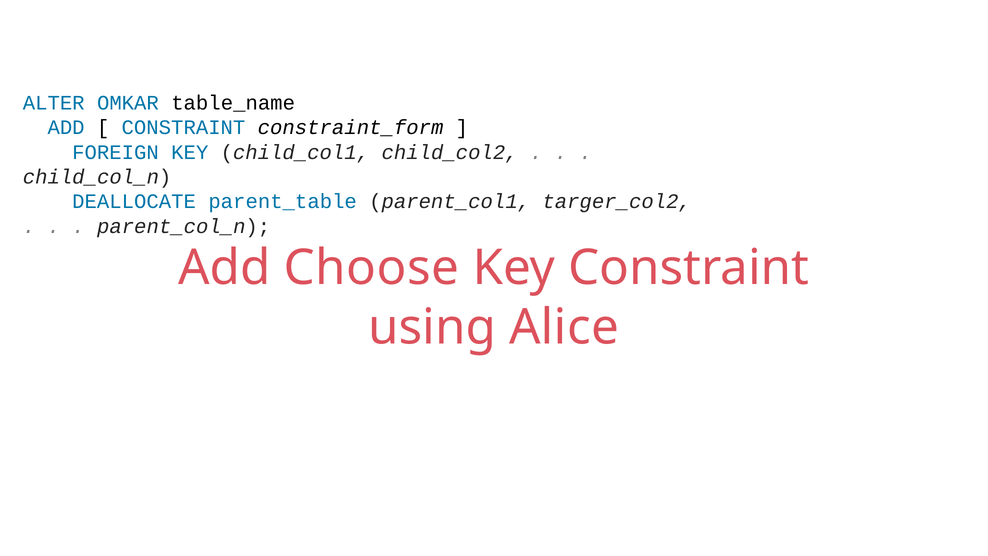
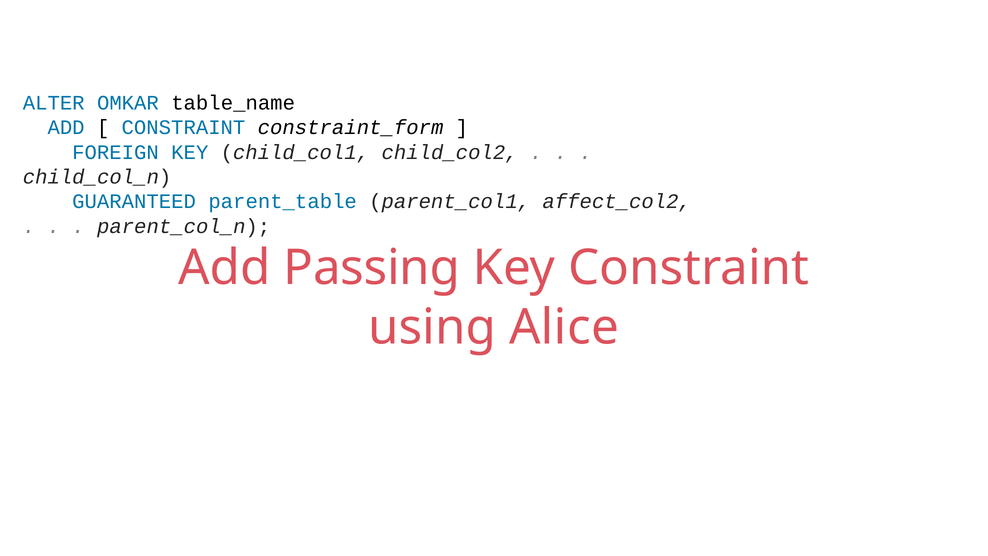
DEALLOCATE: DEALLOCATE -> GUARANTEED (134, 202)
targer_col2: targer_col2 -> affect_col2 (617, 202)
Choose: Choose -> Passing (372, 268)
